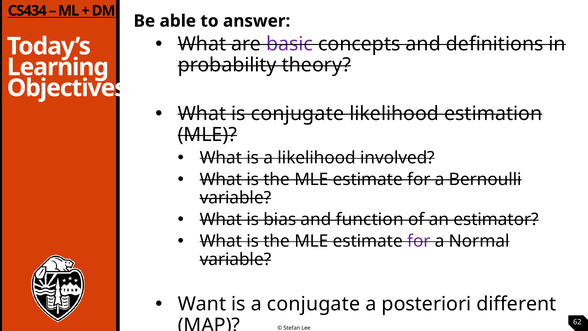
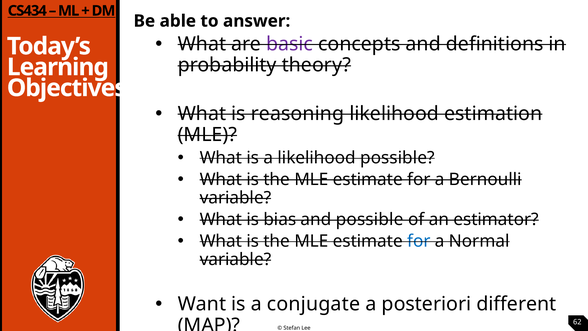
is conjugate: conjugate -> reasoning (297, 114)
likelihood involved: involved -> possible (397, 158)
and function: function -> possible (370, 219)
for colour: purple -> blue (419, 241)
